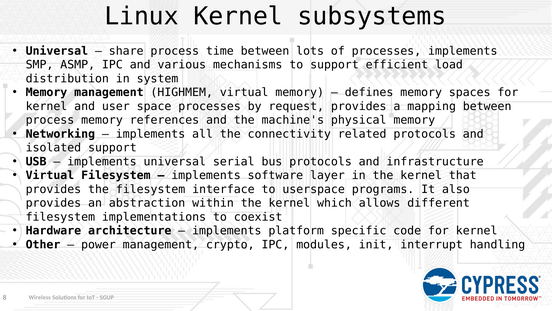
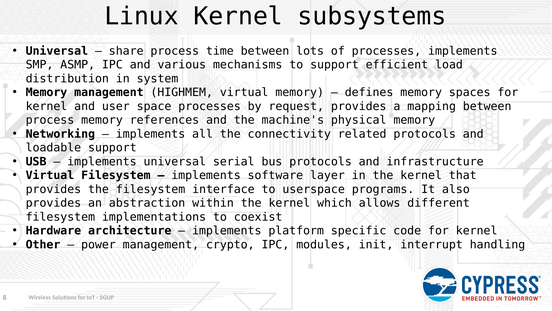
isolated: isolated -> loadable (53, 148)
